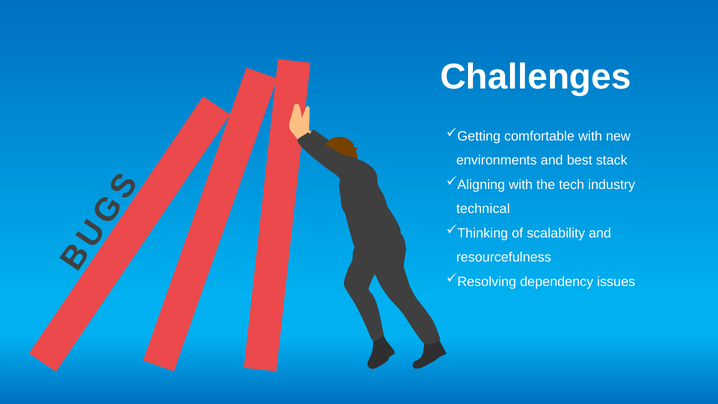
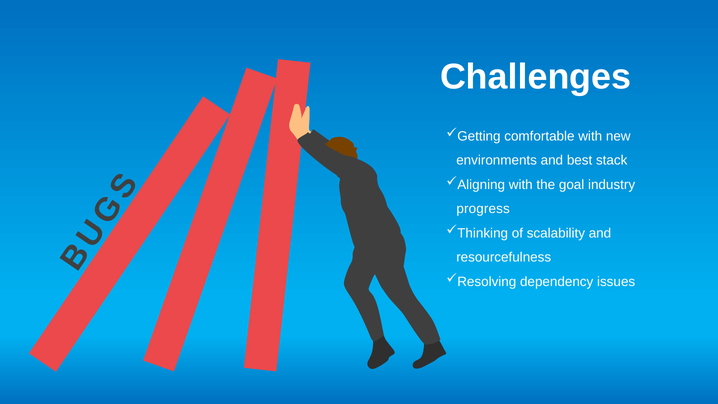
tech: tech -> goal (572, 185)
technical: technical -> progress (483, 209)
